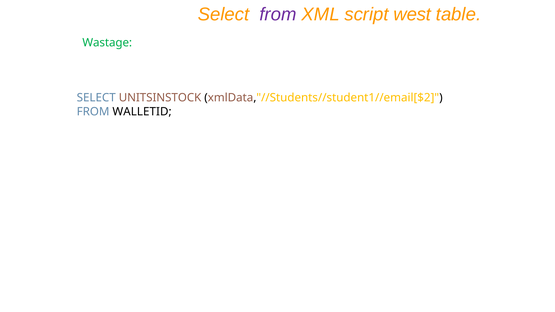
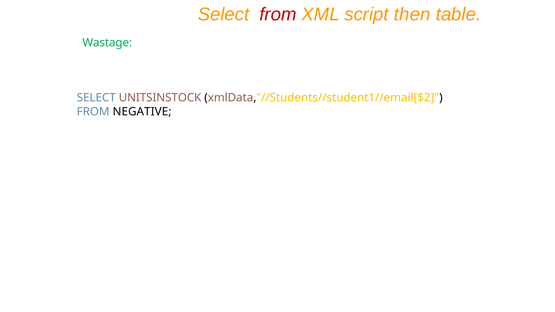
from colour: purple -> red (278, 14)
west: west -> then (412, 14)
WALLETID: WALLETID -> NEGATIVE (142, 112)
